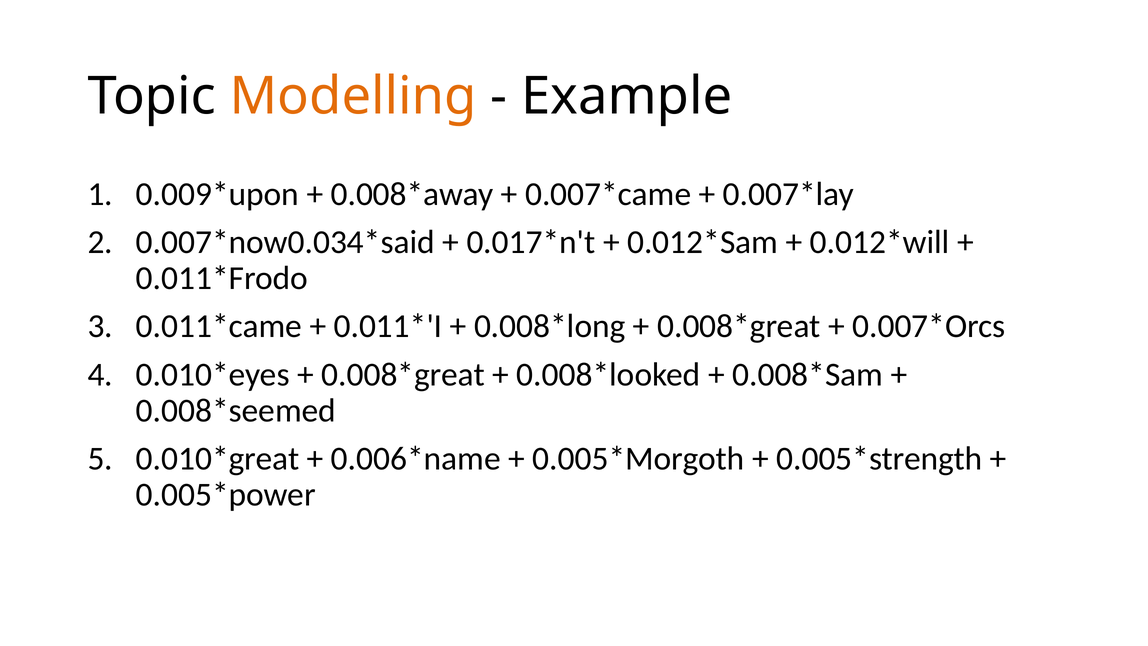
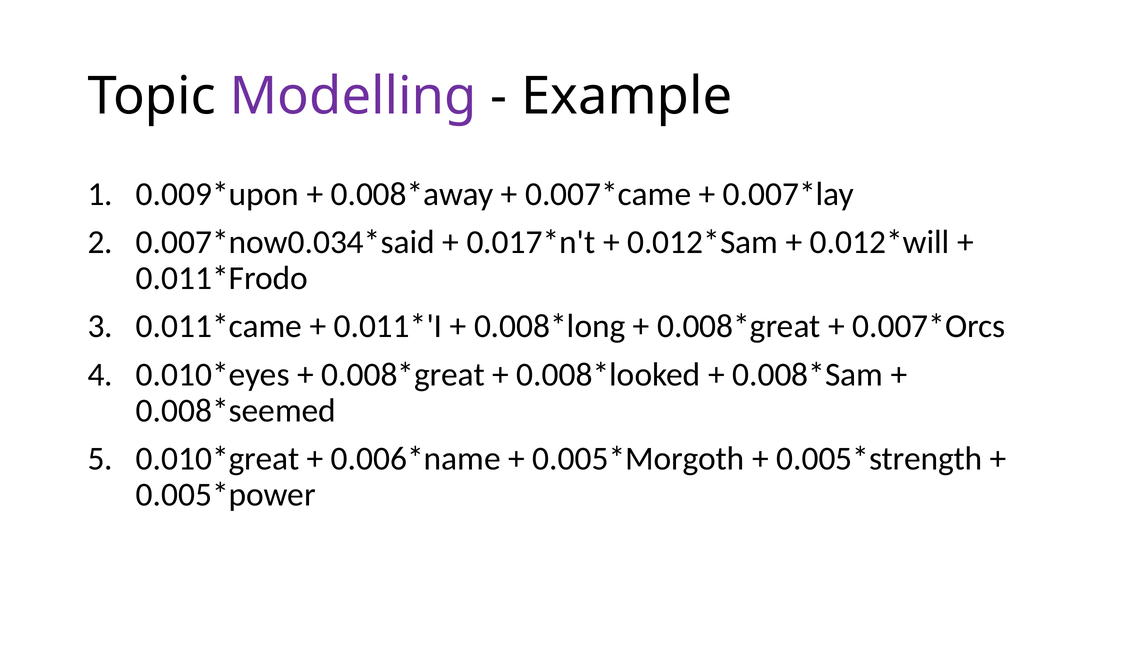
Modelling colour: orange -> purple (353, 96)
